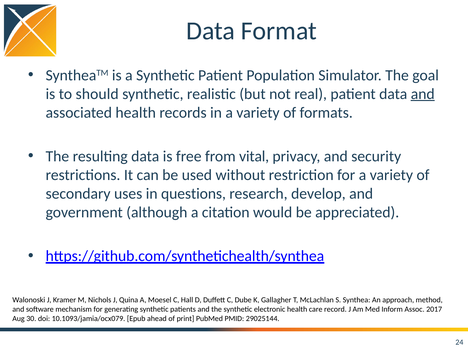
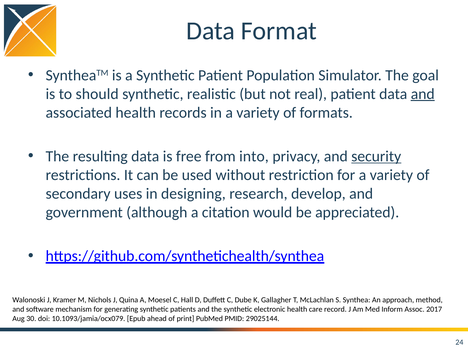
vital: vital -> into (254, 156)
security underline: none -> present (376, 156)
questions: questions -> designing (193, 194)
